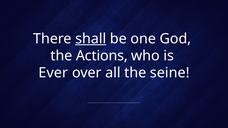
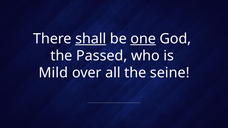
one underline: none -> present (143, 39)
Actions: Actions -> Passed (102, 56)
Ever: Ever -> Mild (53, 73)
